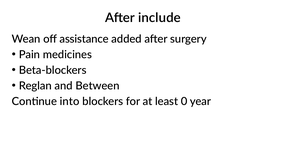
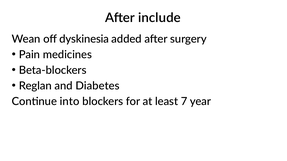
assistance: assistance -> dyskinesia (84, 39)
Between: Between -> Diabetes (97, 86)
0: 0 -> 7 (184, 102)
